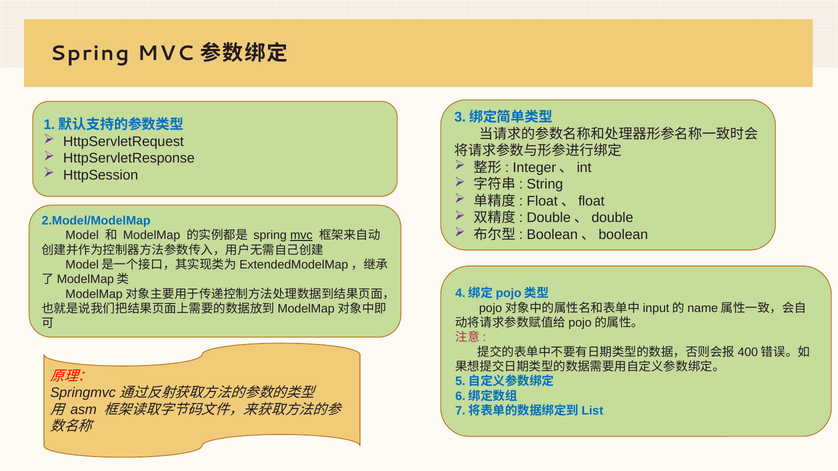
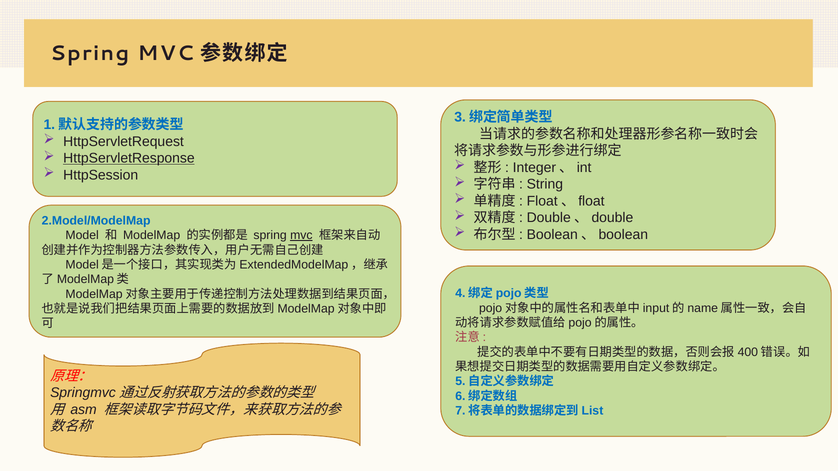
HttpServletResponse underline: none -> present (129, 158)
